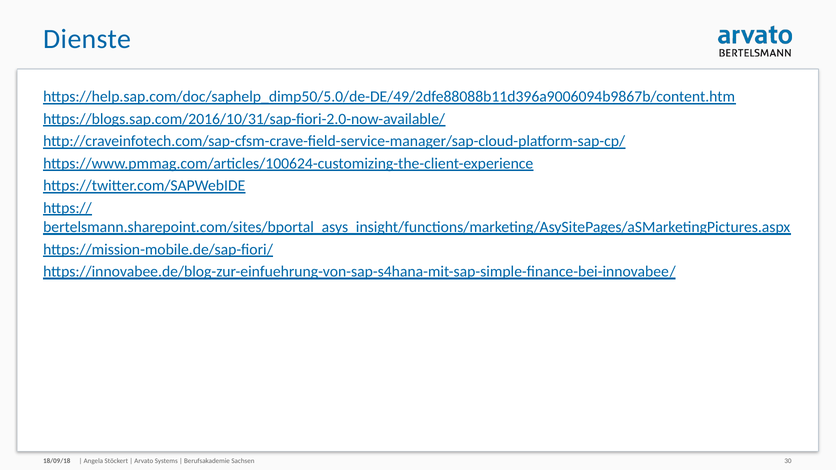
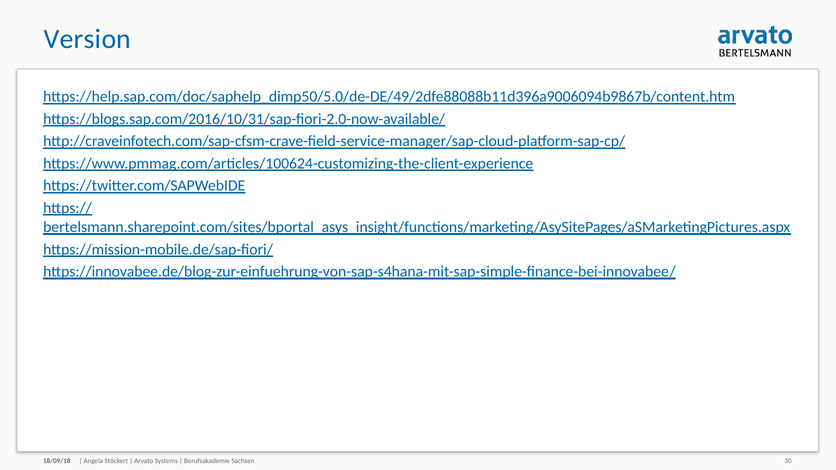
Dienste: Dienste -> Version (87, 39)
